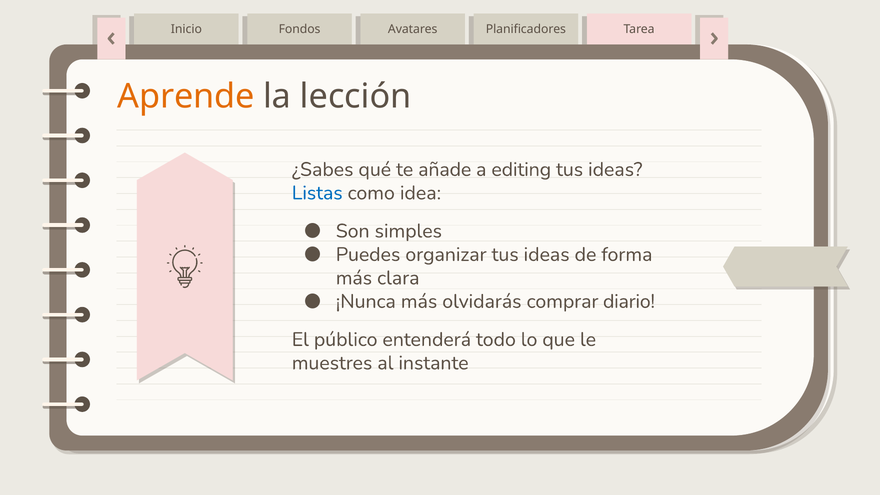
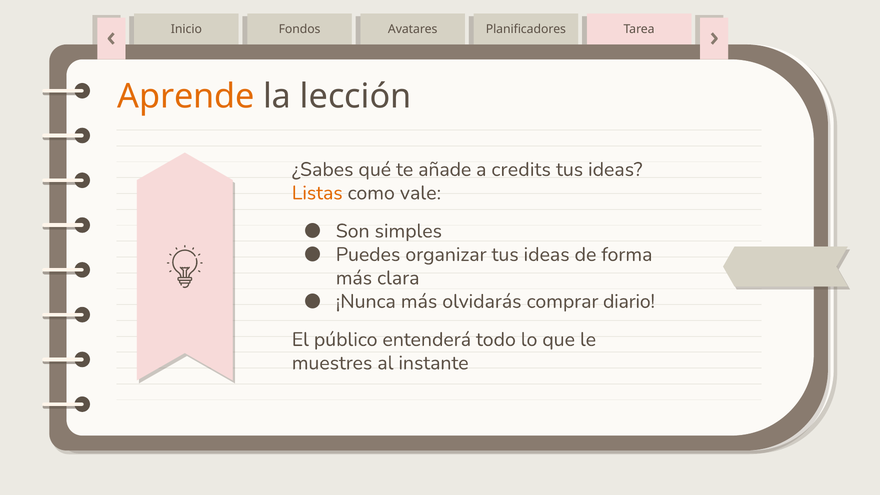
editing: editing -> credits (521, 169)
Listas colour: blue -> orange (317, 193)
idea: idea -> vale (420, 193)
